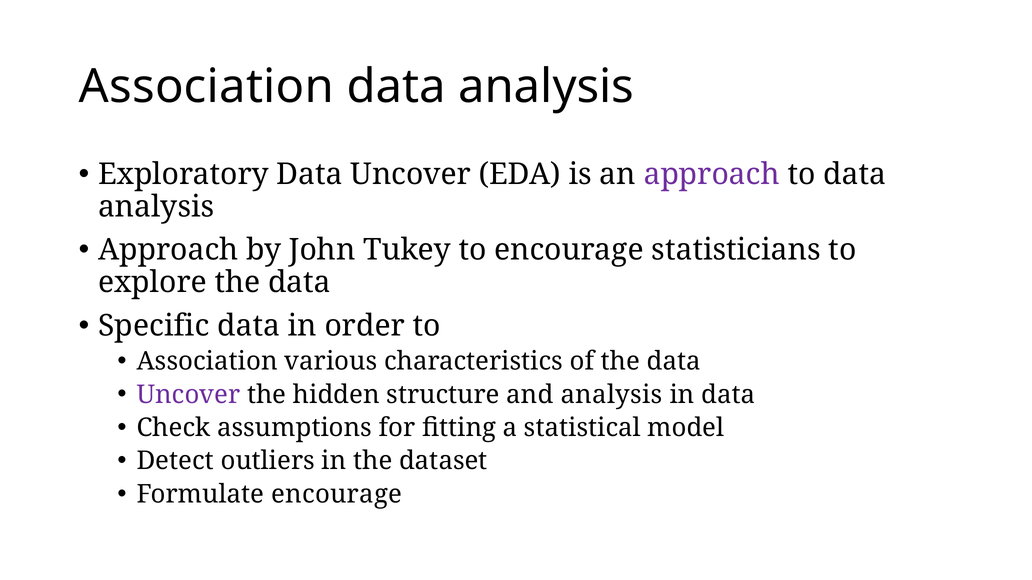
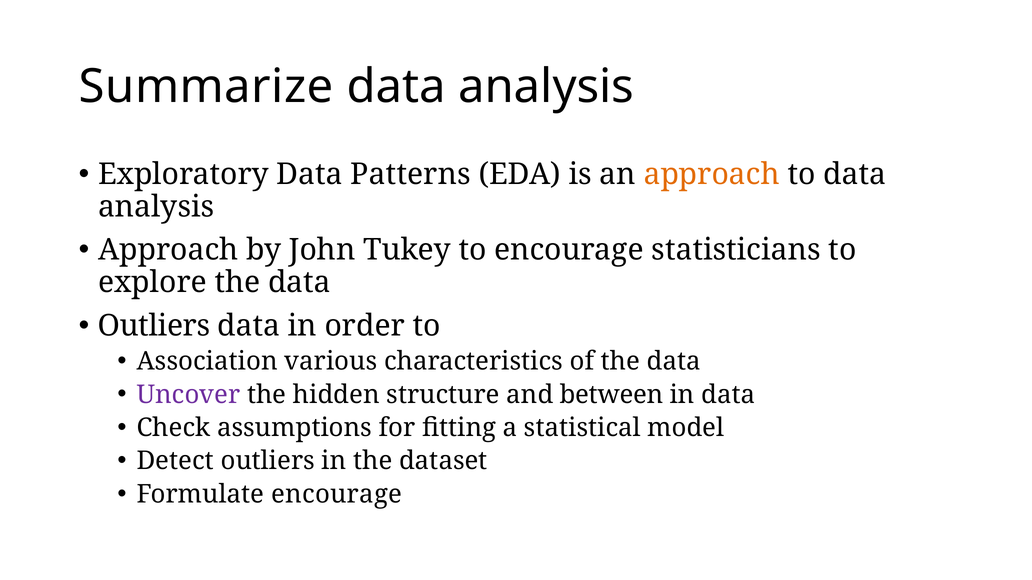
Association: Association -> Summarize (206, 87)
Data Uncover: Uncover -> Patterns (411, 174)
approach colour: purple -> orange (712, 174)
Specific: Specific -> Outliers (154, 326)
and analysis: analysis -> between (612, 395)
